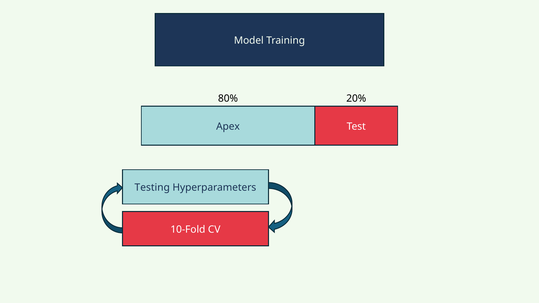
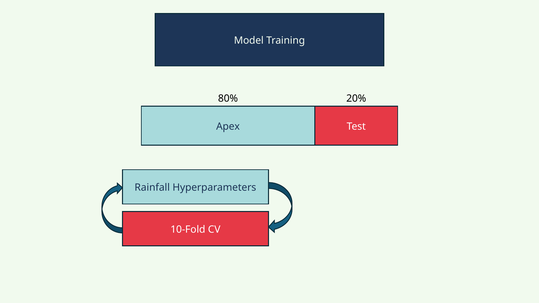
Testing: Testing -> Rainfall (152, 188)
